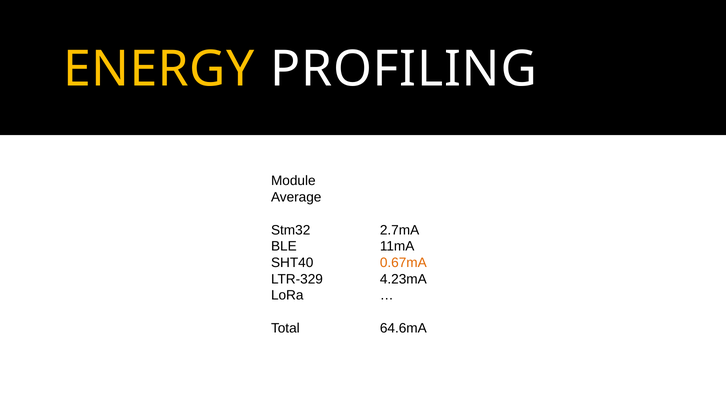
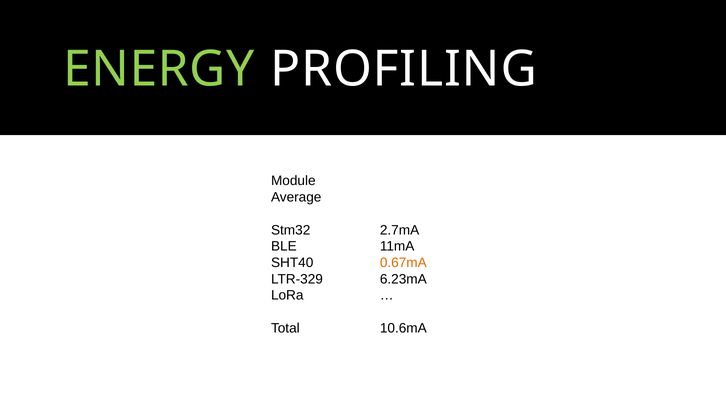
ENERGY colour: yellow -> light green (159, 69)
4.23mA: 4.23mA -> 6.23mA (403, 279)
64.6mA: 64.6mA -> 10.6mA (403, 328)
